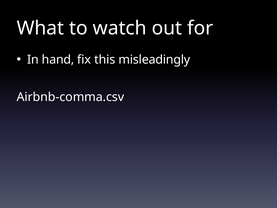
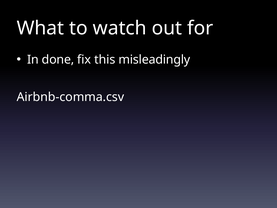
hand: hand -> done (58, 60)
